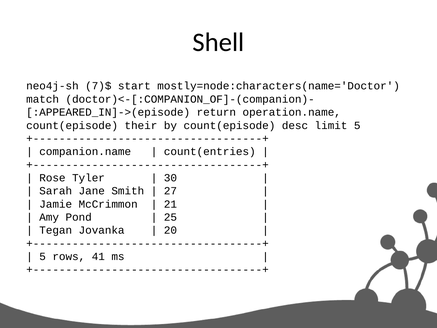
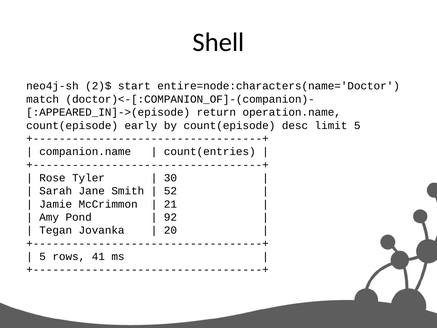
7)$: 7)$ -> 2)$ (98, 86)
mostly=node:characters(name='Doctor: mostly=node:characters(name='Doctor -> entire=node:characters(name='Doctor (279, 86)
their: their -> early (141, 125)
27: 27 -> 52 (170, 191)
25: 25 -> 92 (170, 217)
